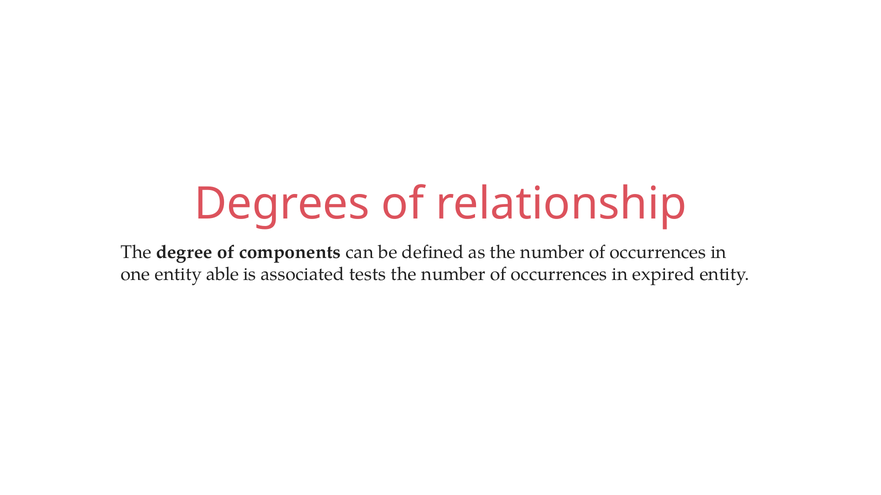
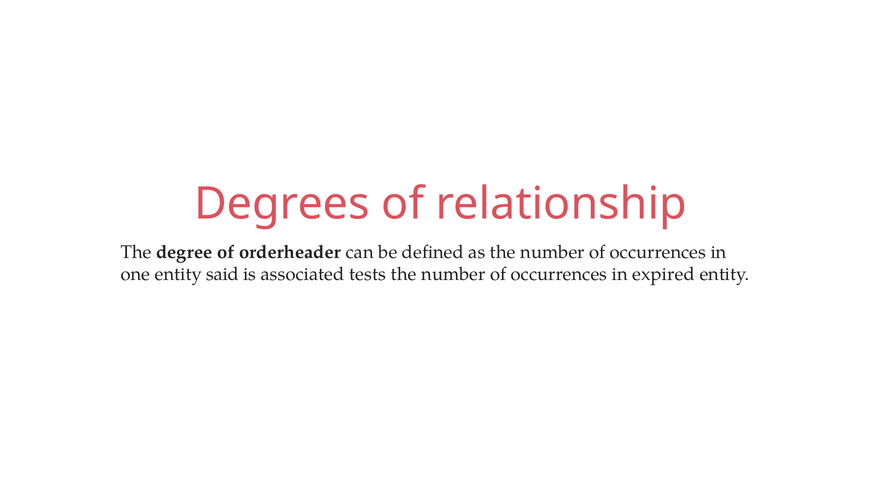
components: components -> orderheader (290, 252)
able: able -> said (223, 274)
